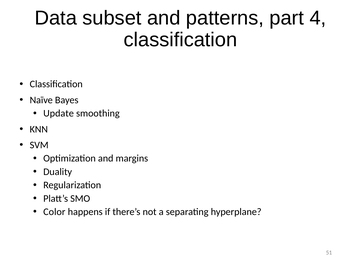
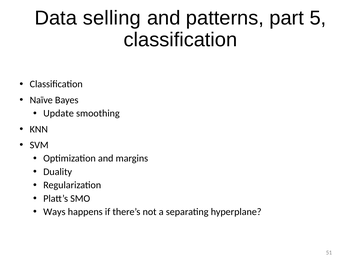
subset: subset -> selling (112, 18)
4: 4 -> 5 (318, 18)
Color: Color -> Ways (54, 212)
